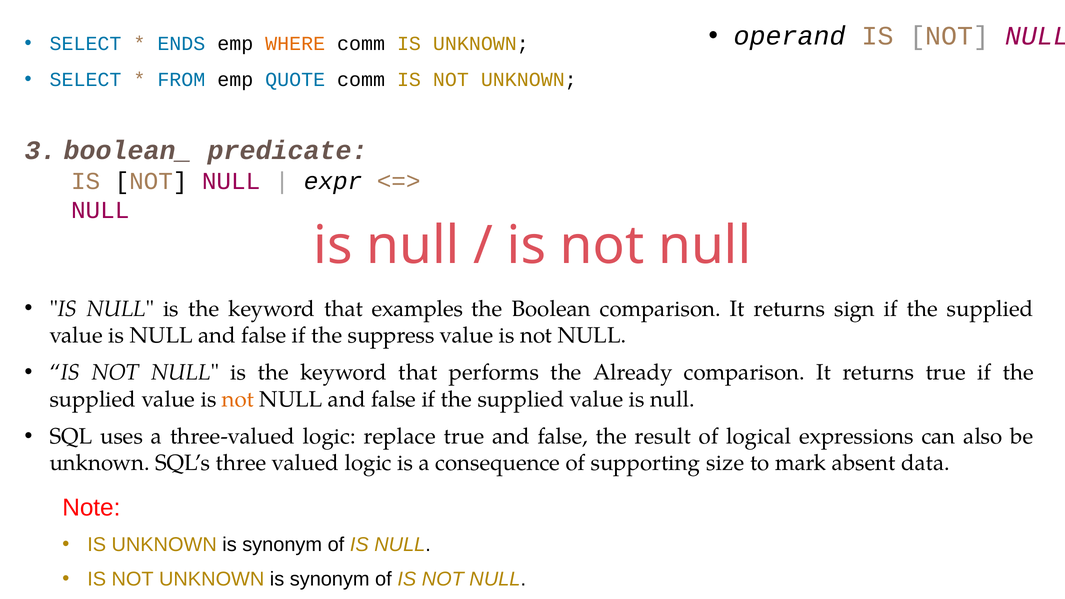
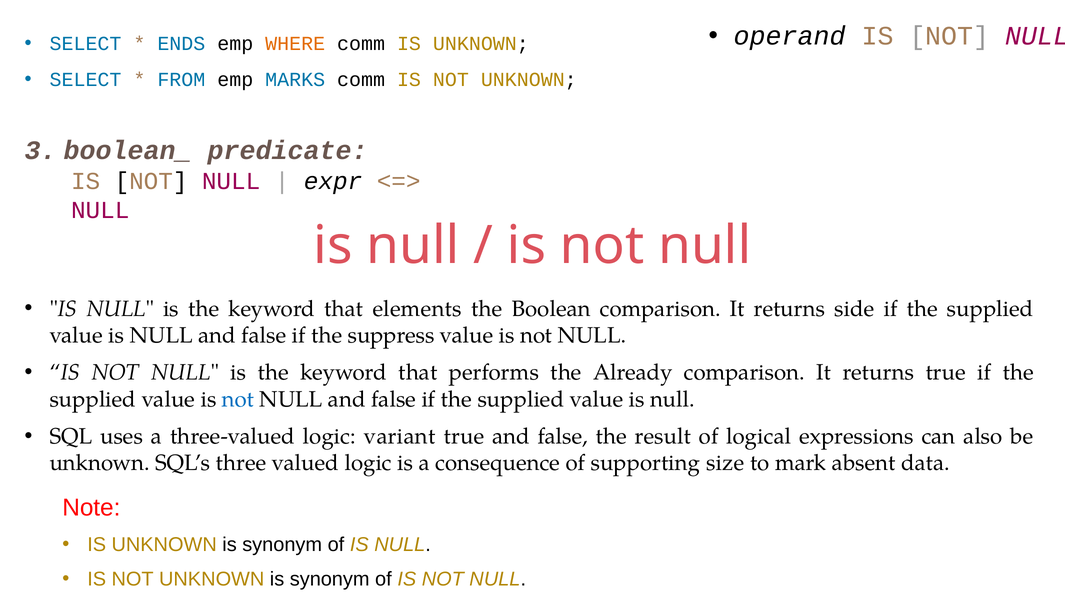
QUOTE: QUOTE -> MARKS (295, 80)
examples: examples -> elements (417, 309)
sign: sign -> side (855, 309)
not colour: orange -> blue (238, 399)
replace: replace -> variant (400, 437)
